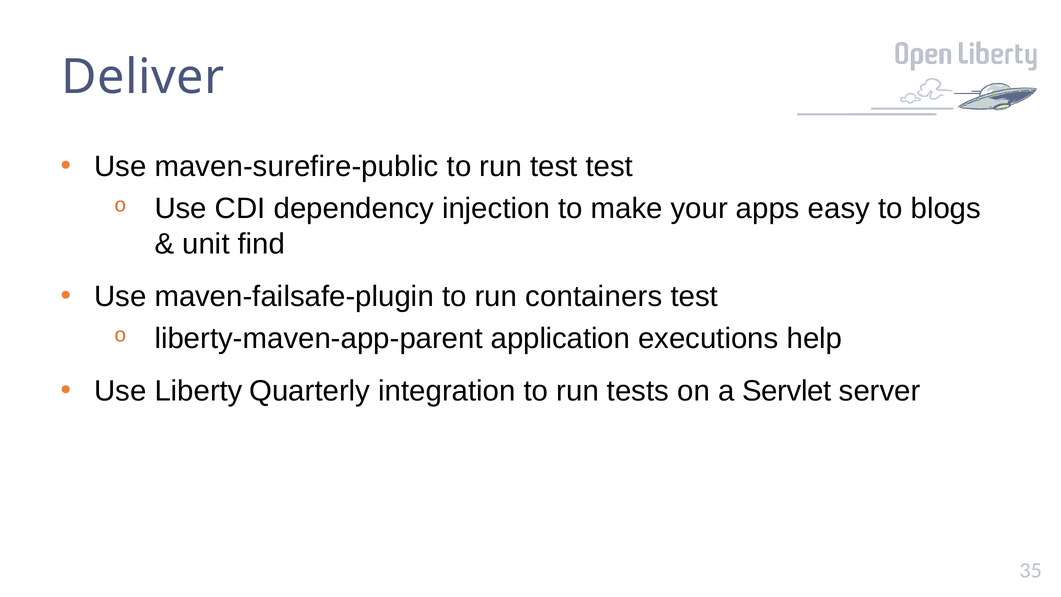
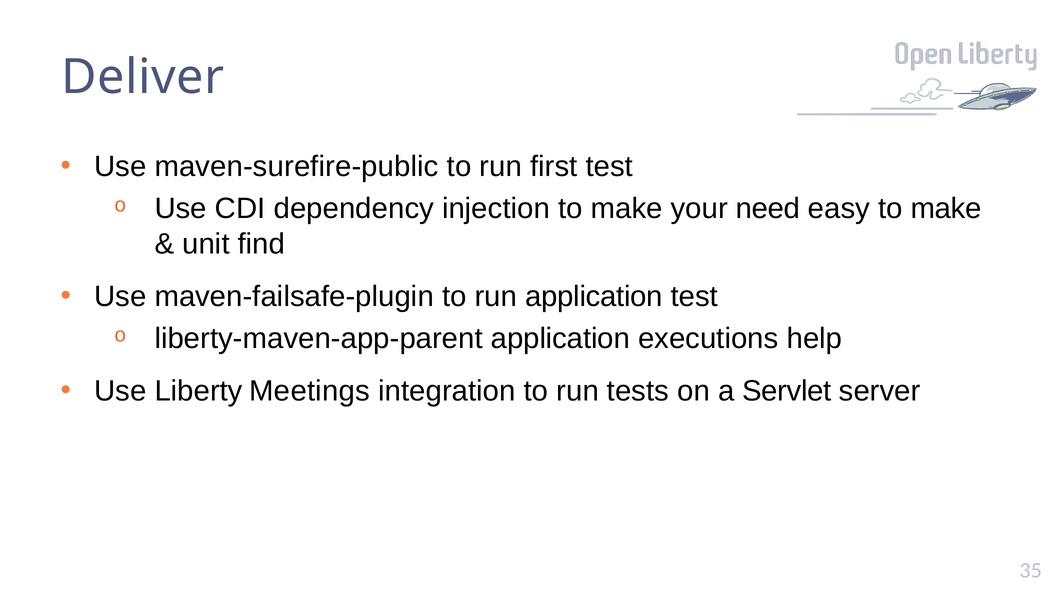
run test: test -> first (554, 166)
apps: apps -> need (768, 208)
easy to blogs: blogs -> make (946, 208)
run containers: containers -> application (594, 296)
Quarterly: Quarterly -> Meetings (310, 391)
